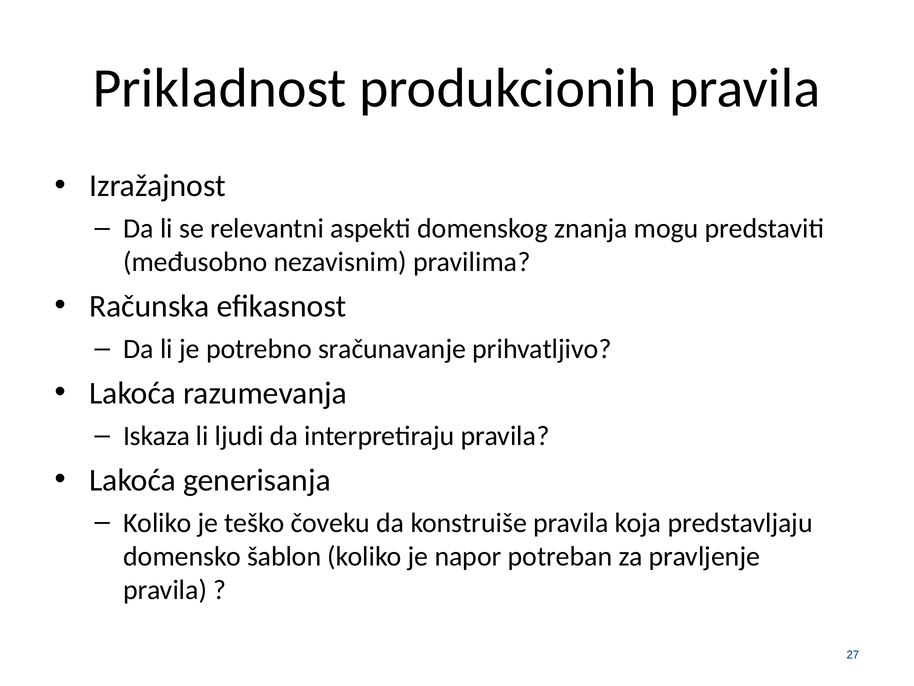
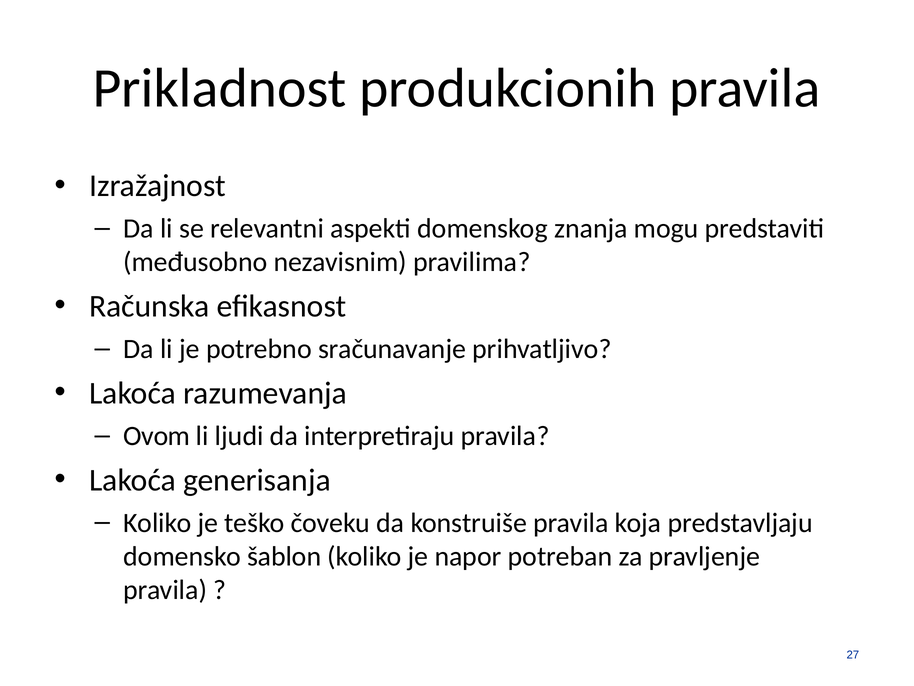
Iskaza: Iskaza -> Ovom (157, 436)
